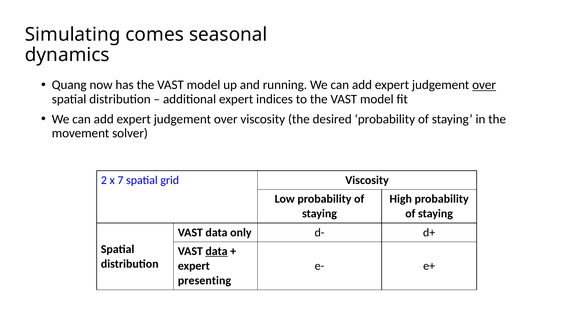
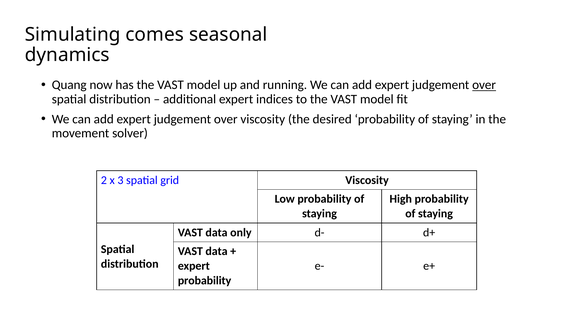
7: 7 -> 3 (120, 180)
data underline: present -> none (217, 251)
presenting: presenting -> probability (205, 280)
